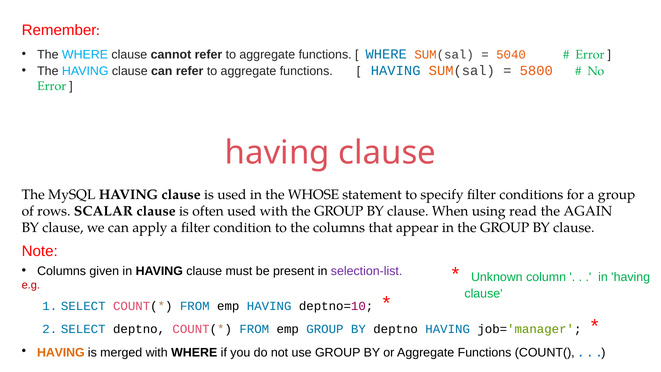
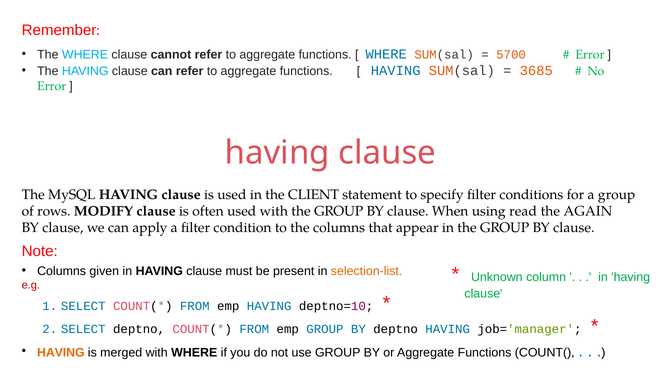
5040: 5040 -> 5700 (511, 55)
5800: 5800 -> 3685 (536, 71)
WHOSE: WHOSE -> CLIENT (314, 194)
SCALAR: SCALAR -> MODIFY (103, 211)
selection-list colour: purple -> orange (367, 271)
